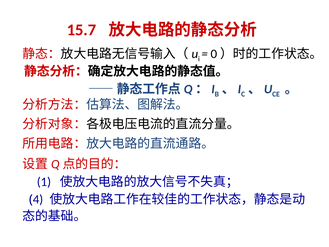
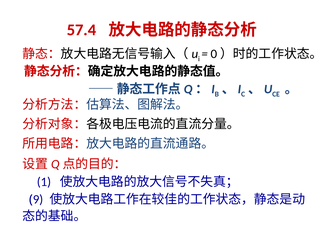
15.7: 15.7 -> 57.4 (81, 30)
4: 4 -> 9 (38, 199)
